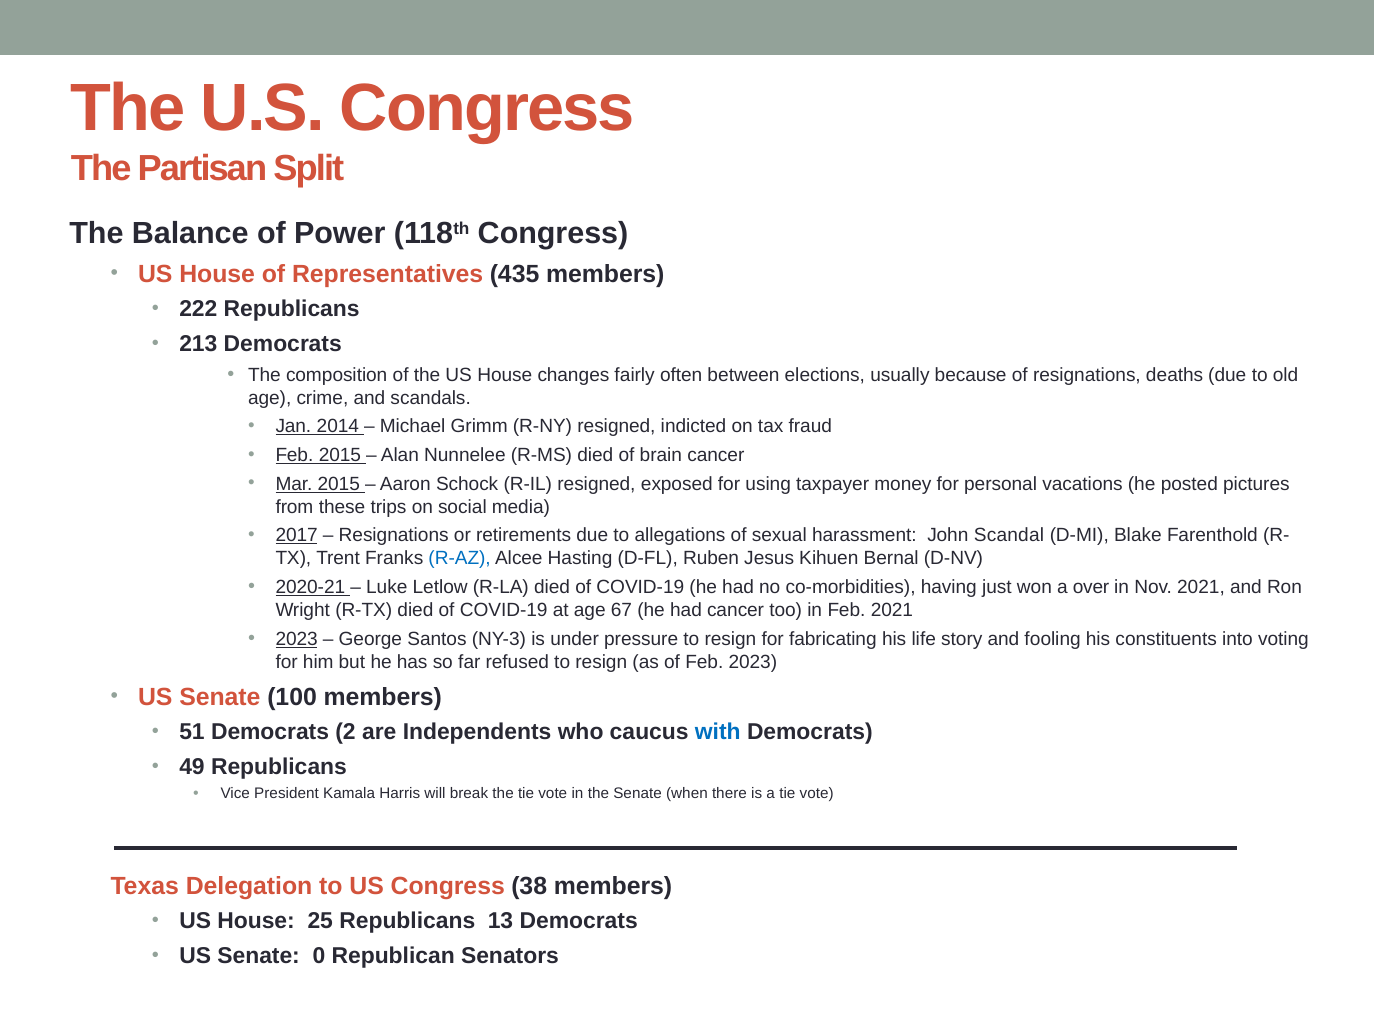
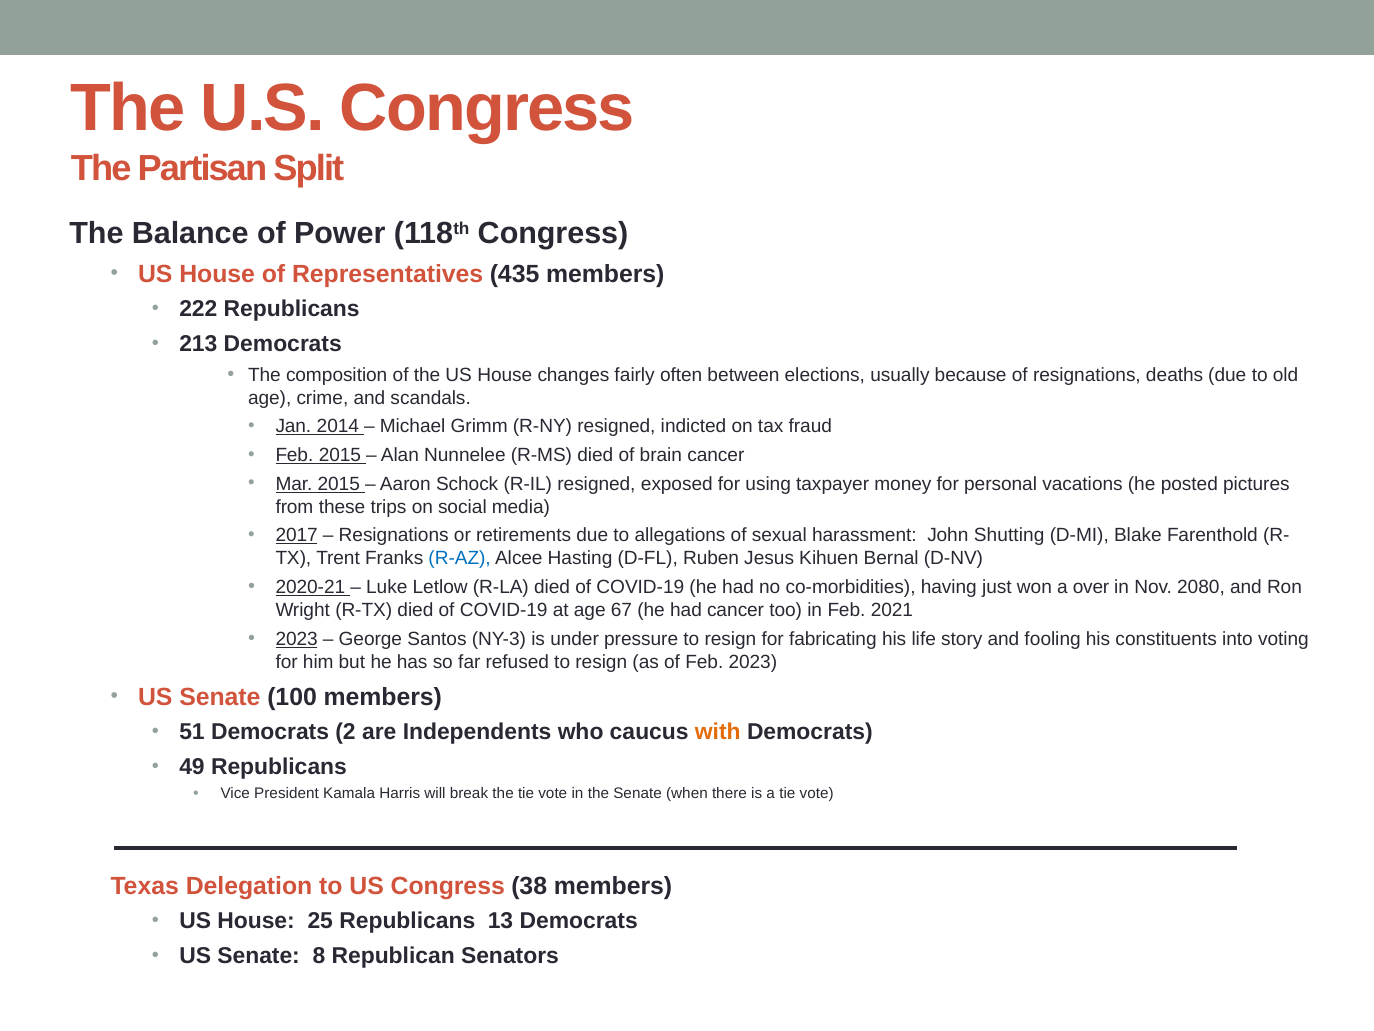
Scandal: Scandal -> Shutting (1009, 535)
Nov 2021: 2021 -> 2080 (1201, 587)
with colour: blue -> orange (718, 732)
0: 0 -> 8 (319, 955)
